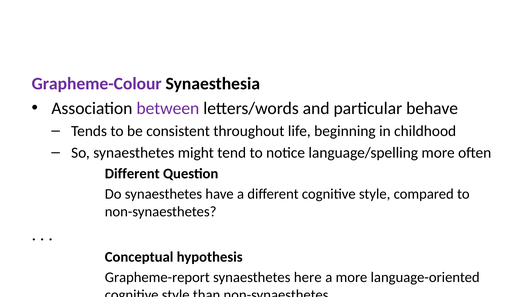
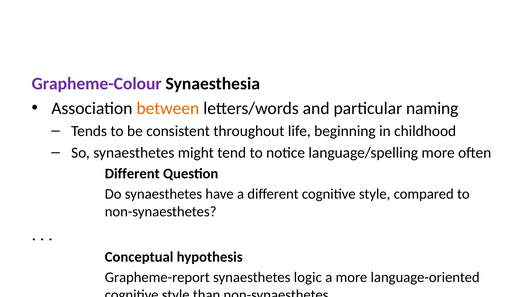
between colour: purple -> orange (168, 108)
behave: behave -> naming (432, 108)
here: here -> logic (308, 277)
